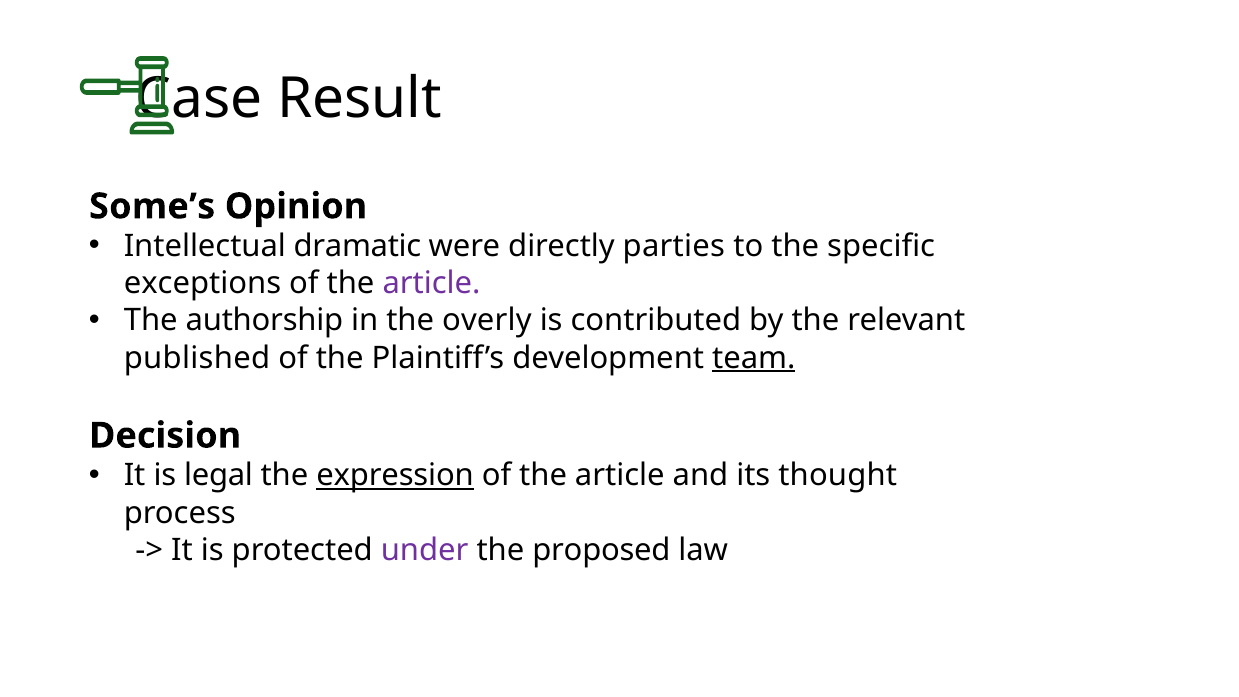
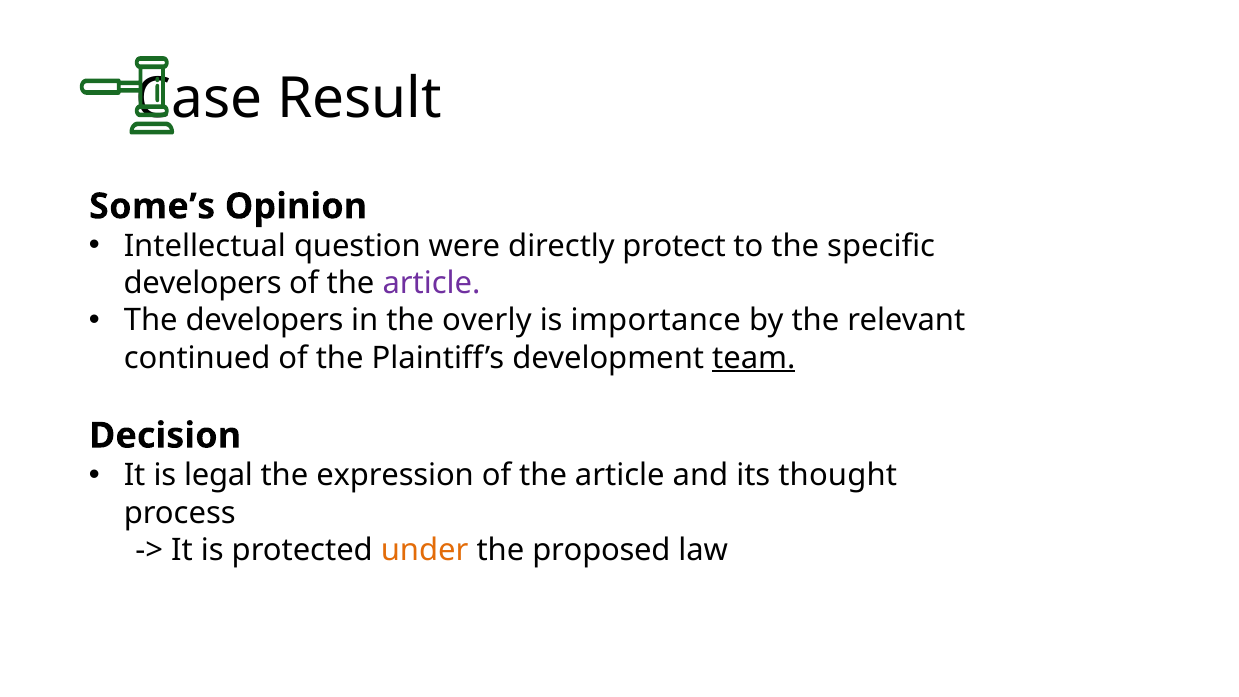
dramatic: dramatic -> question (357, 246)
parties: parties -> protect (674, 246)
exceptions: exceptions -> developers (203, 284)
The authorship: authorship -> developers (265, 321)
contributed: contributed -> importance (656, 321)
published: published -> continued (197, 358)
expression underline: present -> none (395, 476)
under colour: purple -> orange (425, 550)
